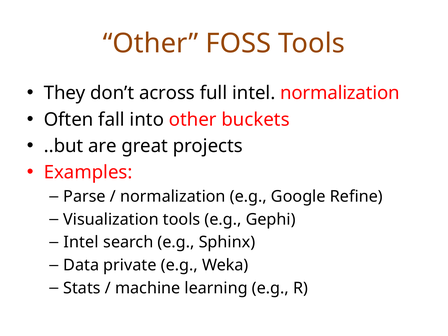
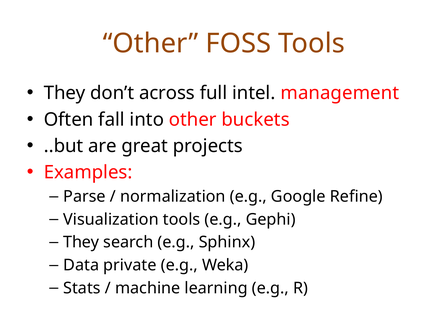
intel normalization: normalization -> management (340, 93)
Intel: Intel -> They (81, 242)
